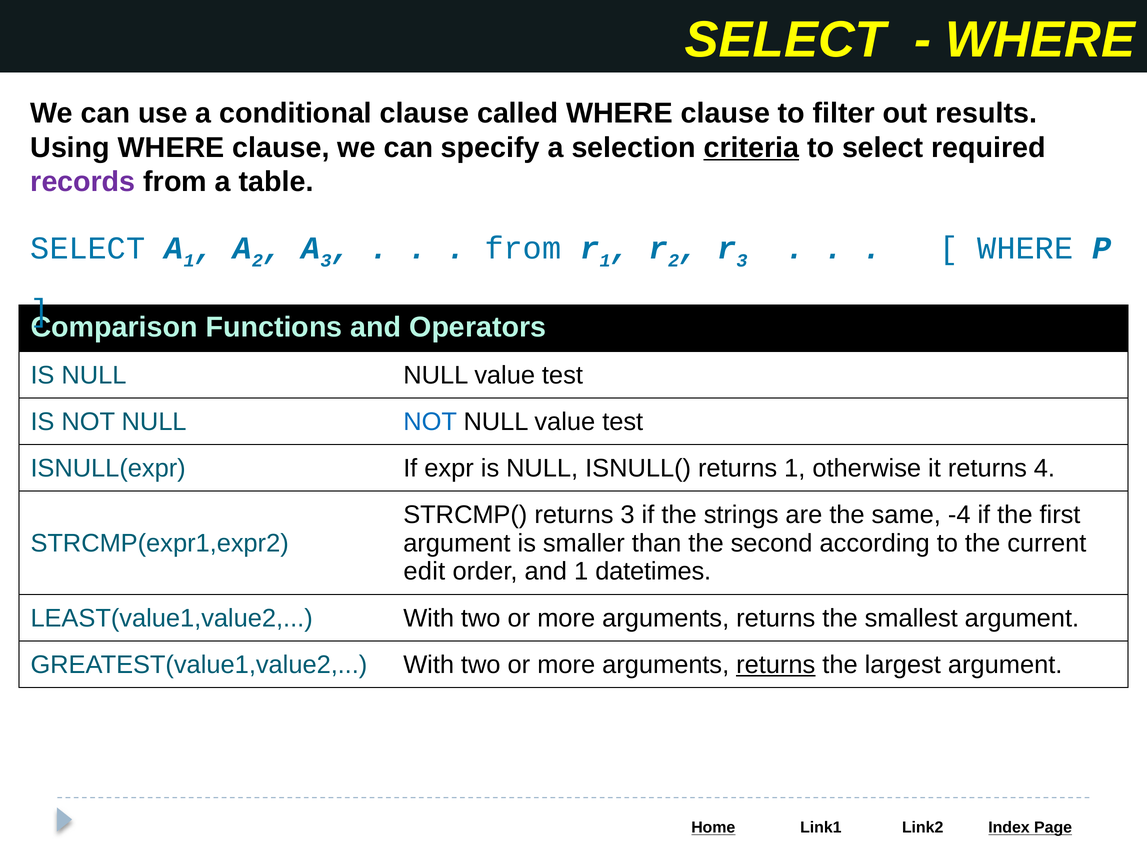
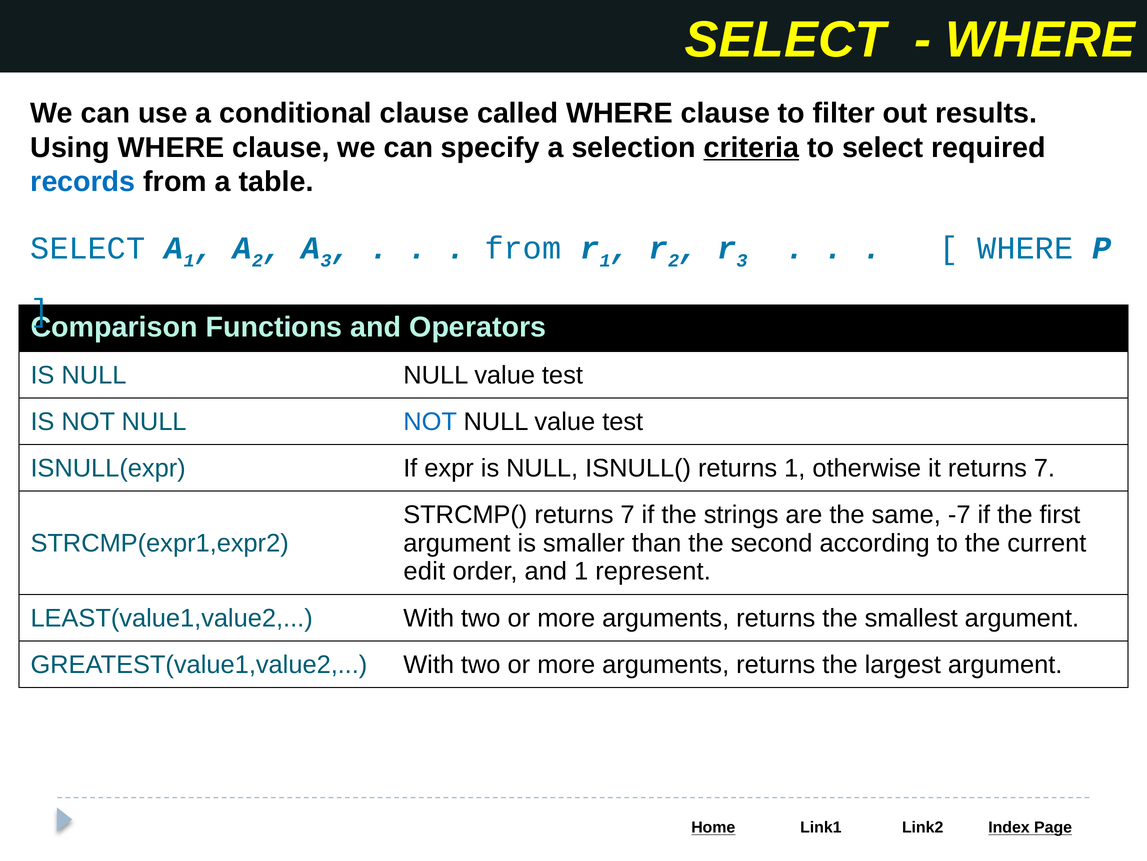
records colour: purple -> blue (83, 182)
it returns 4: 4 -> 7 (1044, 468)
STRCMP( returns 3: 3 -> 7 (627, 514)
-4: -4 -> -7 (959, 514)
datetimes: datetimes -> represent (653, 571)
returns underline: present -> none (776, 664)
